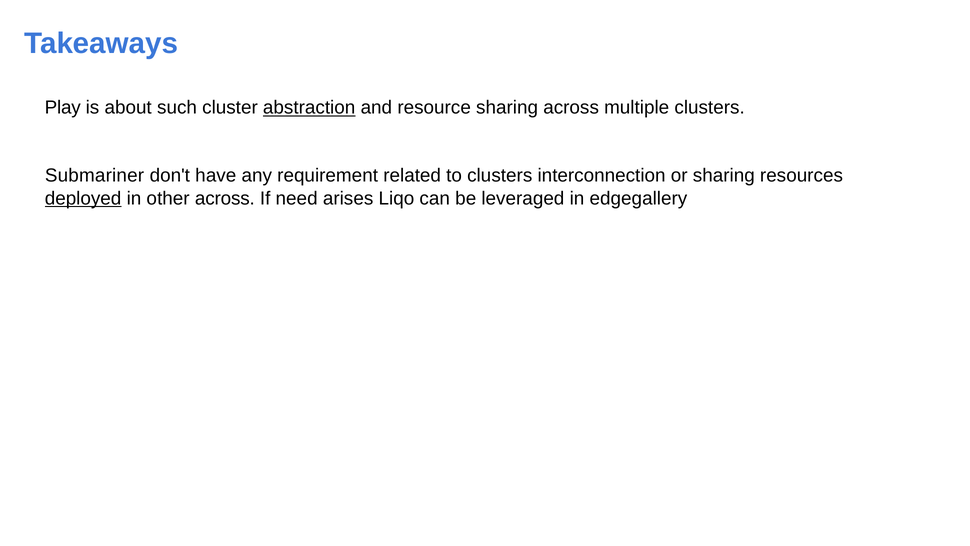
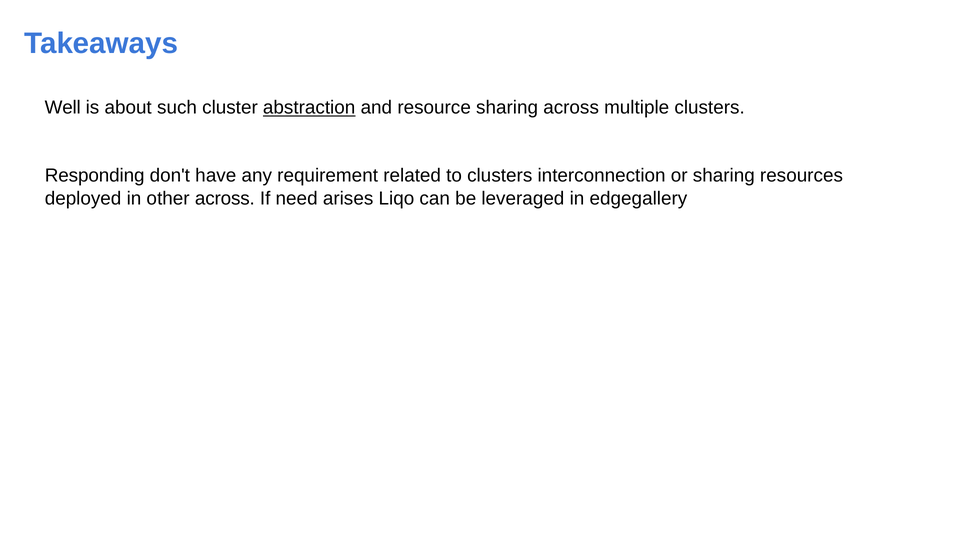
Play: Play -> Well (63, 108)
Submariner: Submariner -> Responding (95, 176)
deployed underline: present -> none (83, 198)
